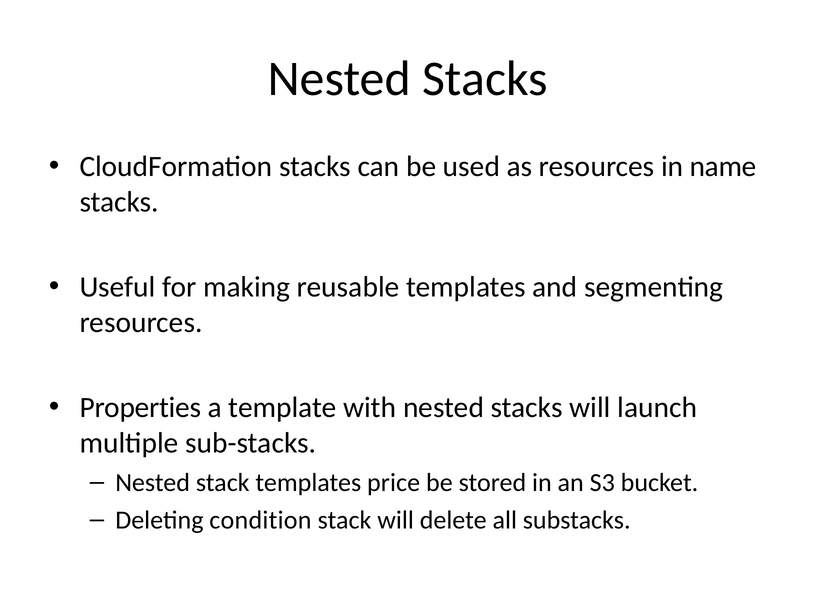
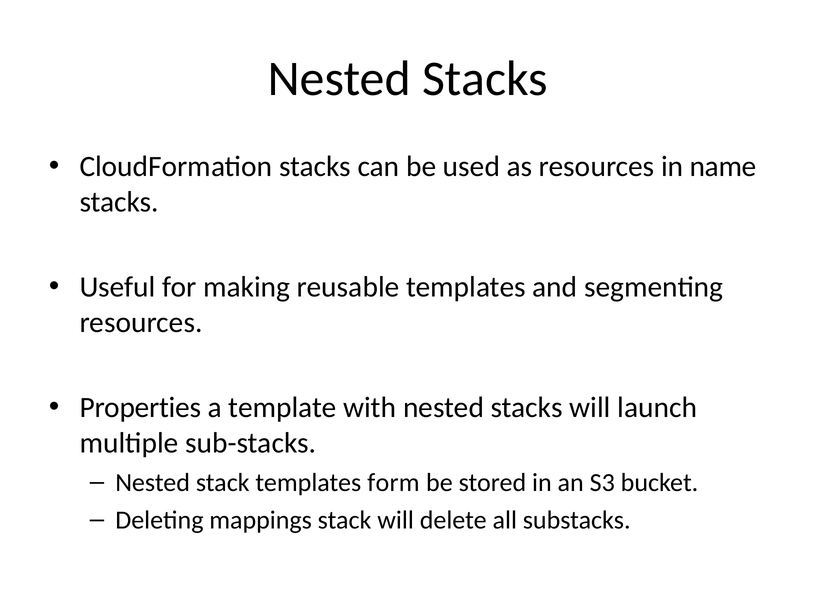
price: price -> form (394, 482)
condition: condition -> mappings (261, 520)
